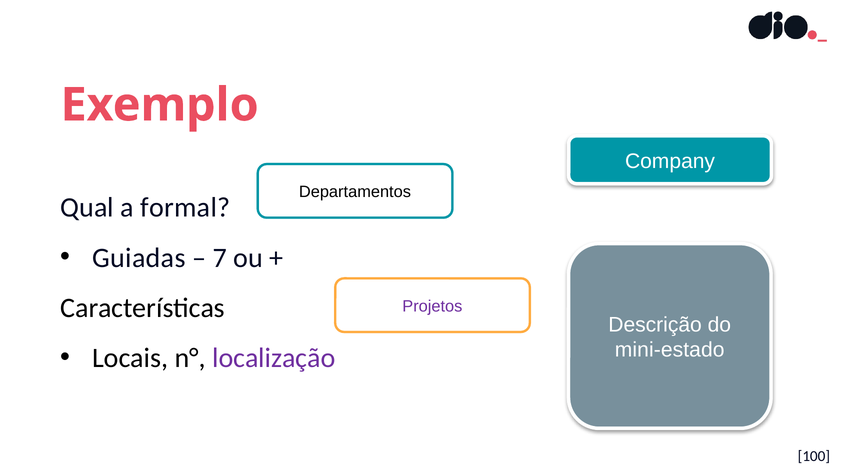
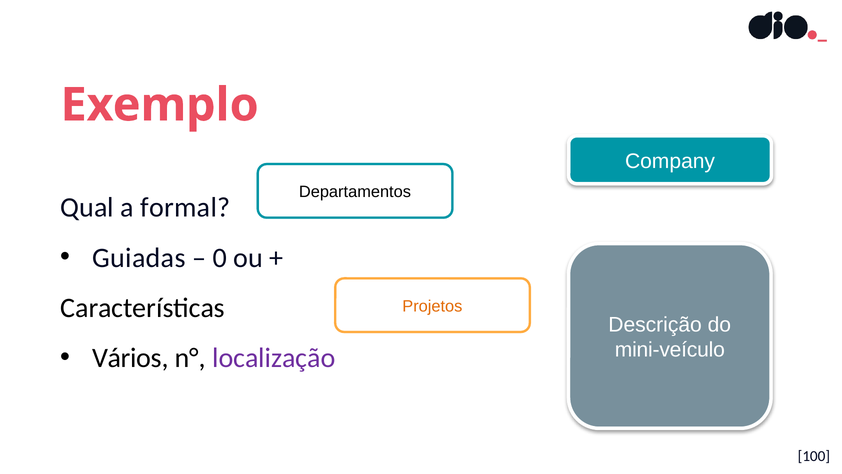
7: 7 -> 0 (220, 258)
Projetos colour: purple -> orange (432, 306)
mini-estado: mini-estado -> mini-veículo (670, 350)
Locais: Locais -> Vários (130, 358)
